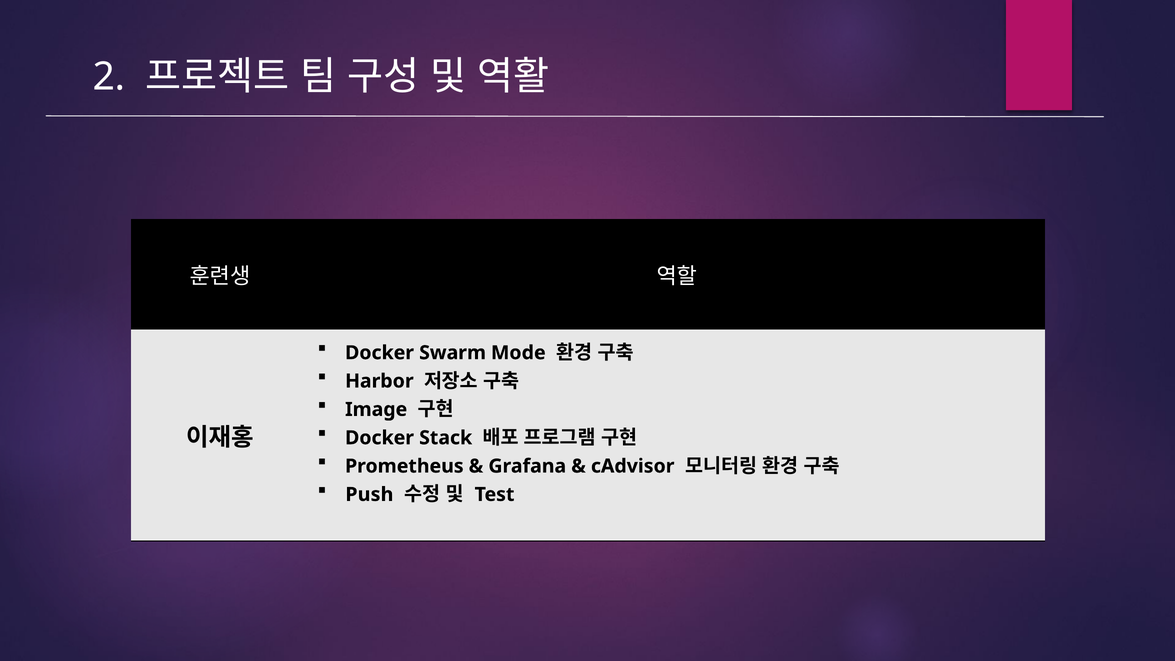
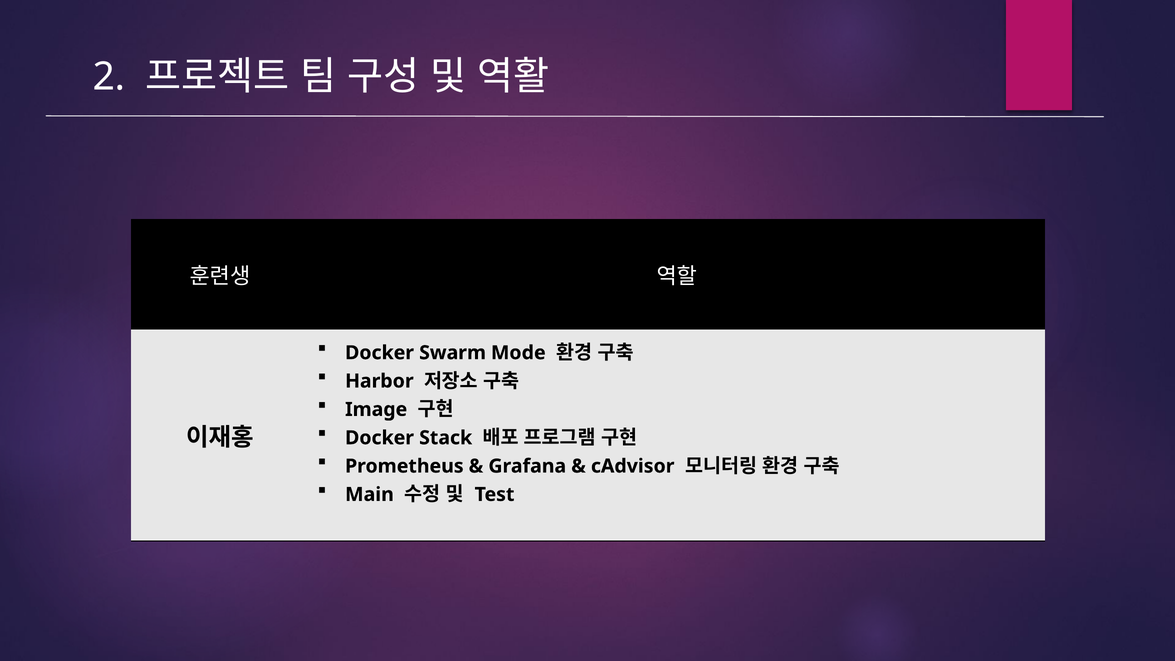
Push: Push -> Main (369, 494)
